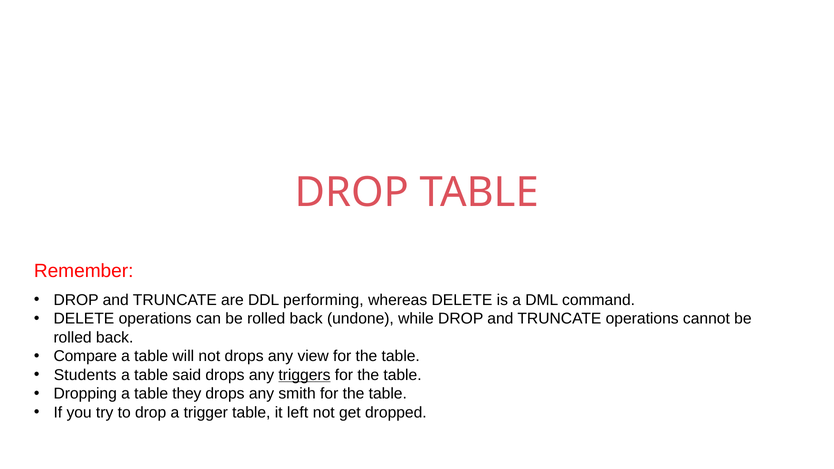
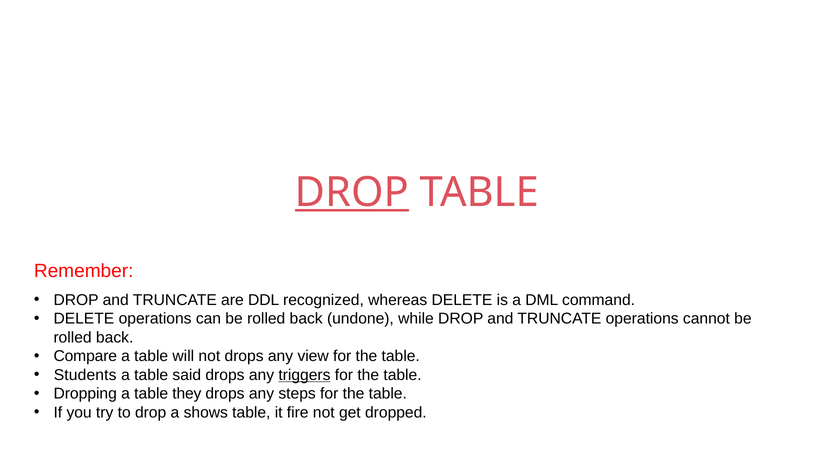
DROP underline: none -> present (352, 193)
performing: performing -> recognized (323, 300)
smith: smith -> steps (297, 394)
trigger: trigger -> shows (206, 413)
left: left -> fire (298, 413)
